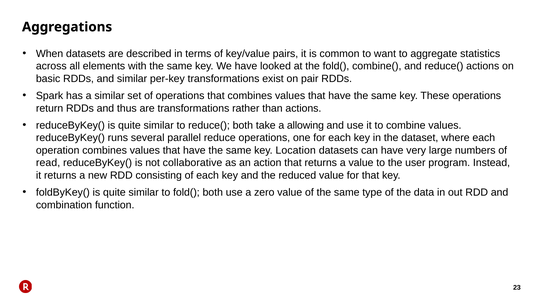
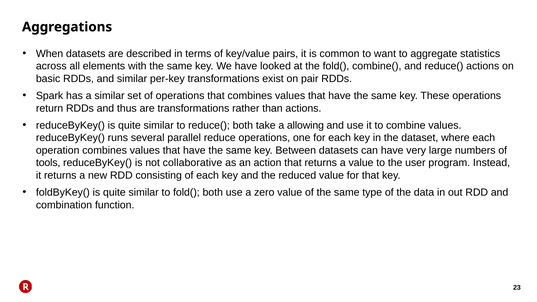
Location: Location -> Between (296, 150)
read: read -> tools (48, 163)
